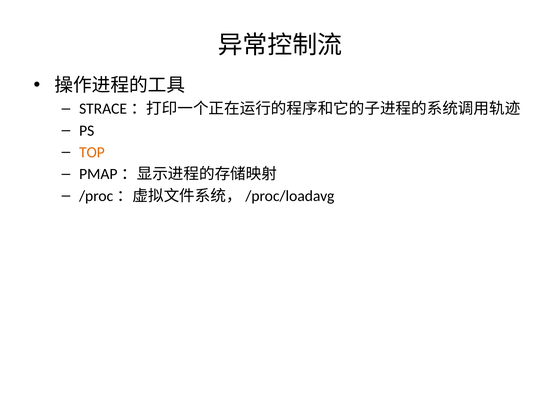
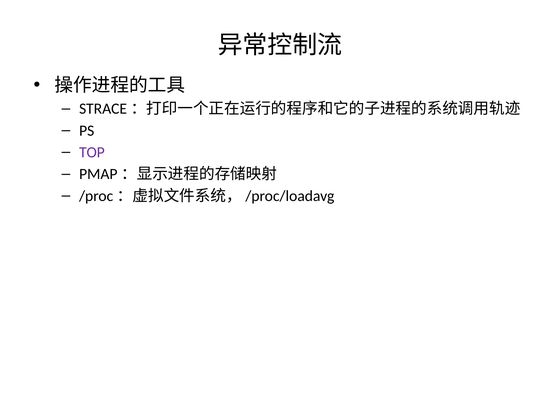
TOP colour: orange -> purple (92, 152)
